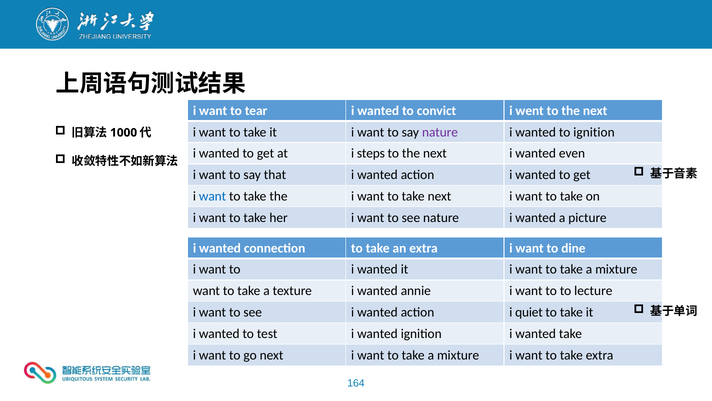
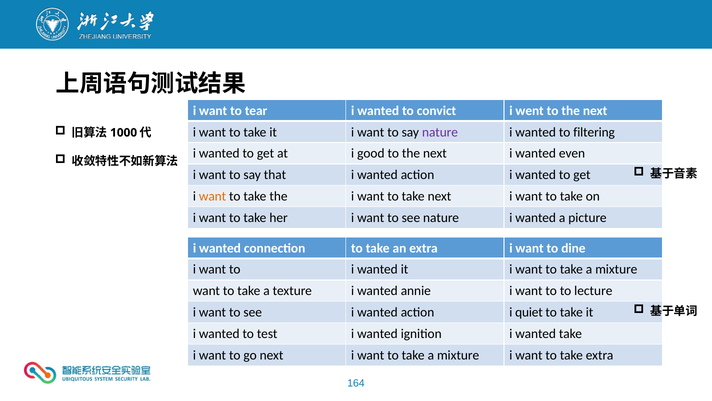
to ignition: ignition -> filtering (594, 132)
steps: steps -> good (371, 153)
want colour: blue -> orange (213, 196)
